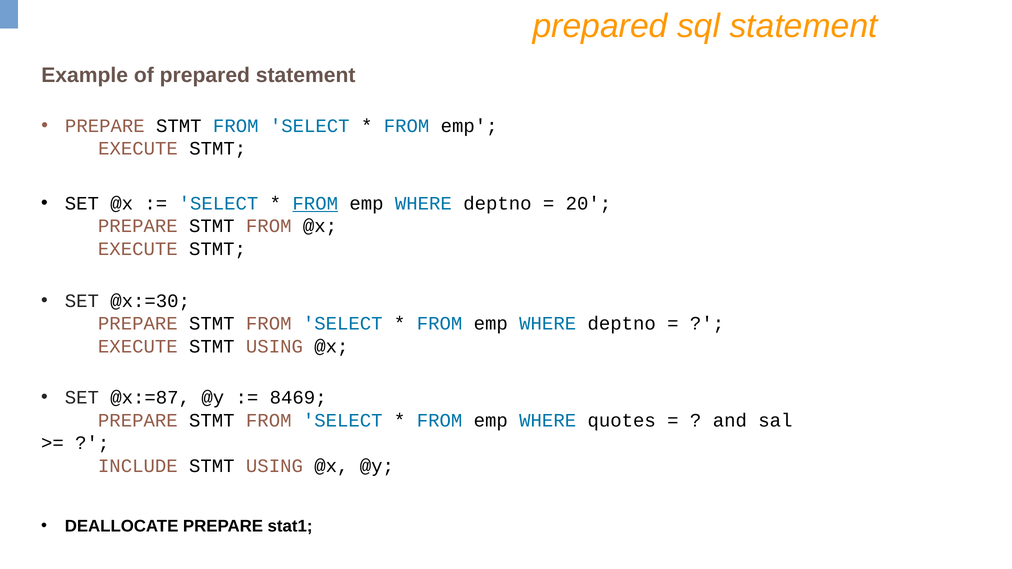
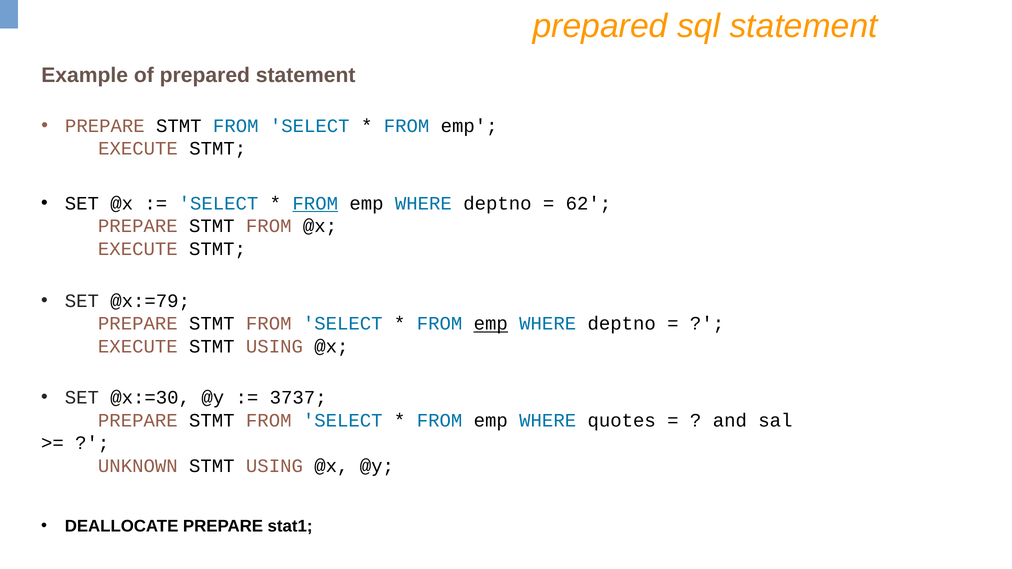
20: 20 -> 62 (588, 203)
@x:=30: @x:=30 -> @x:=79 (150, 301)
emp underline: none -> present (491, 324)
@x:=87: @x:=87 -> @x:=30 (150, 398)
8469: 8469 -> 3737 (298, 398)
INCLUDE: INCLUDE -> UNKNOWN (138, 466)
